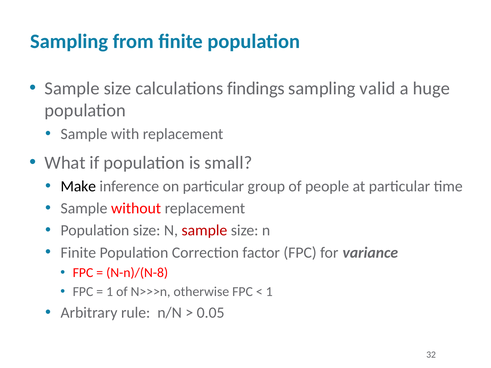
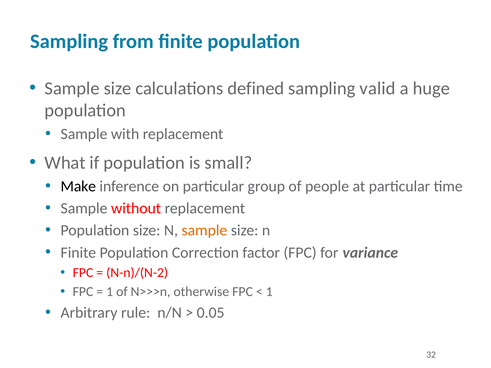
findings: findings -> defined (256, 88)
sample colour: red -> orange (204, 231)
N-n)/(N-8: N-n)/(N-8 -> N-n)/(N-2 (137, 273)
